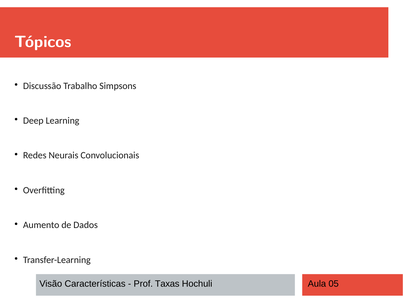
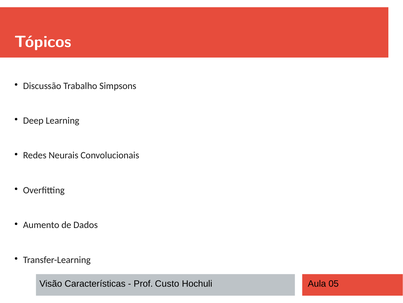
Taxas: Taxas -> Custo (167, 283)
